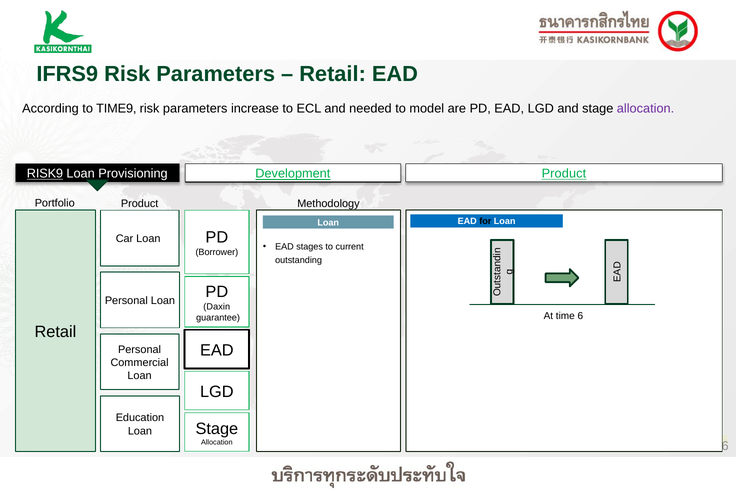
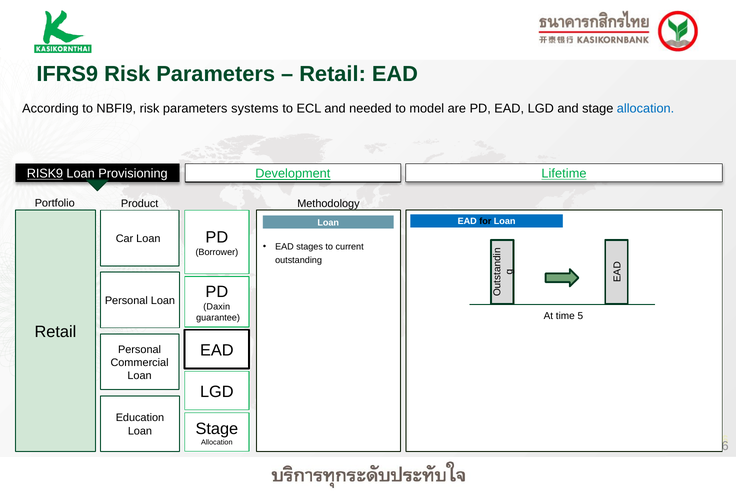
TIME9: TIME9 -> NBFI9 (116, 108)
increase: increase -> systems (255, 108)
allocation colour: purple -> blue (646, 108)
Development Product: Product -> Lifetime (564, 174)
6: 6 -> 5 (580, 316)
